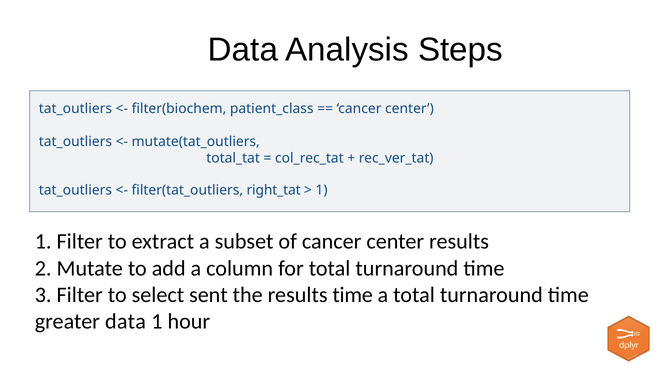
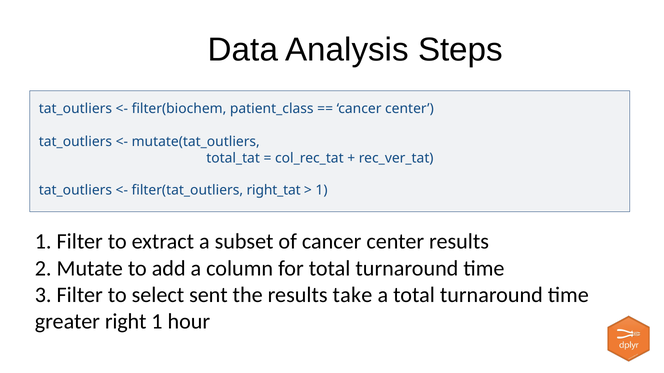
results time: time -> take (352, 295)
greater data: data -> right (126, 322)
